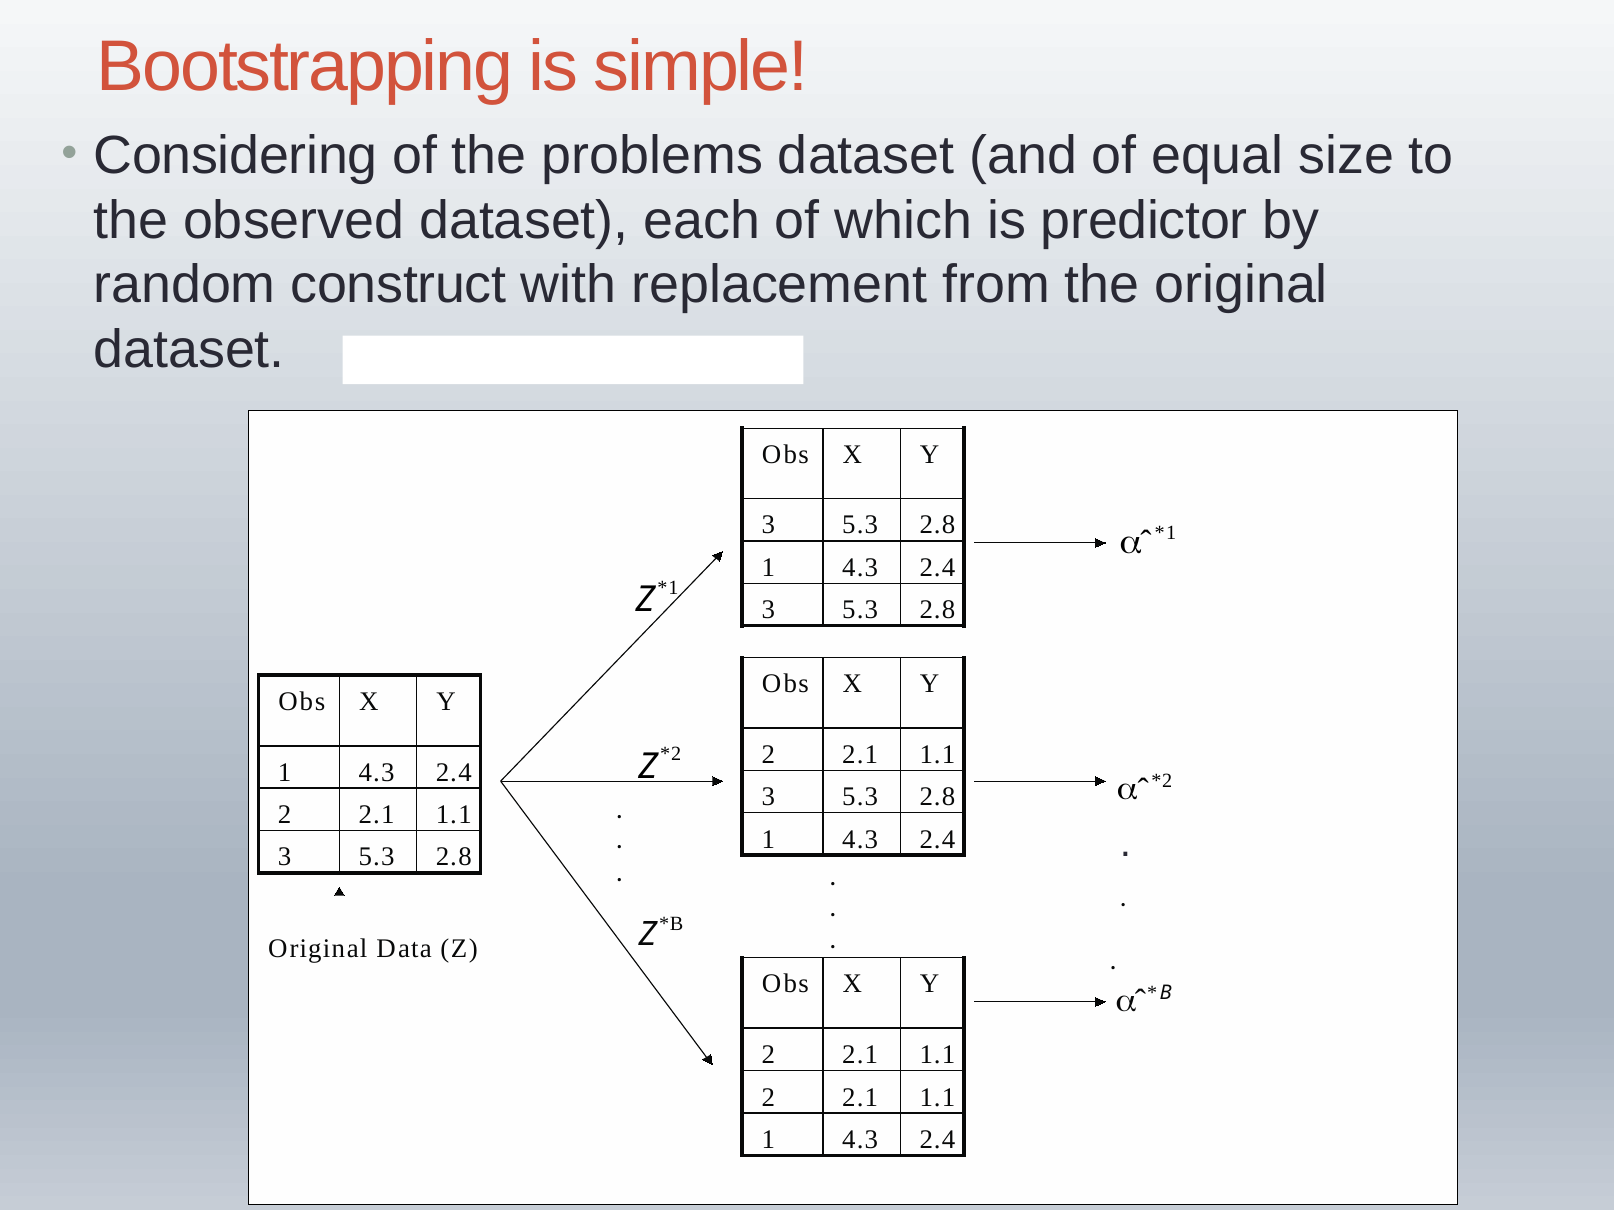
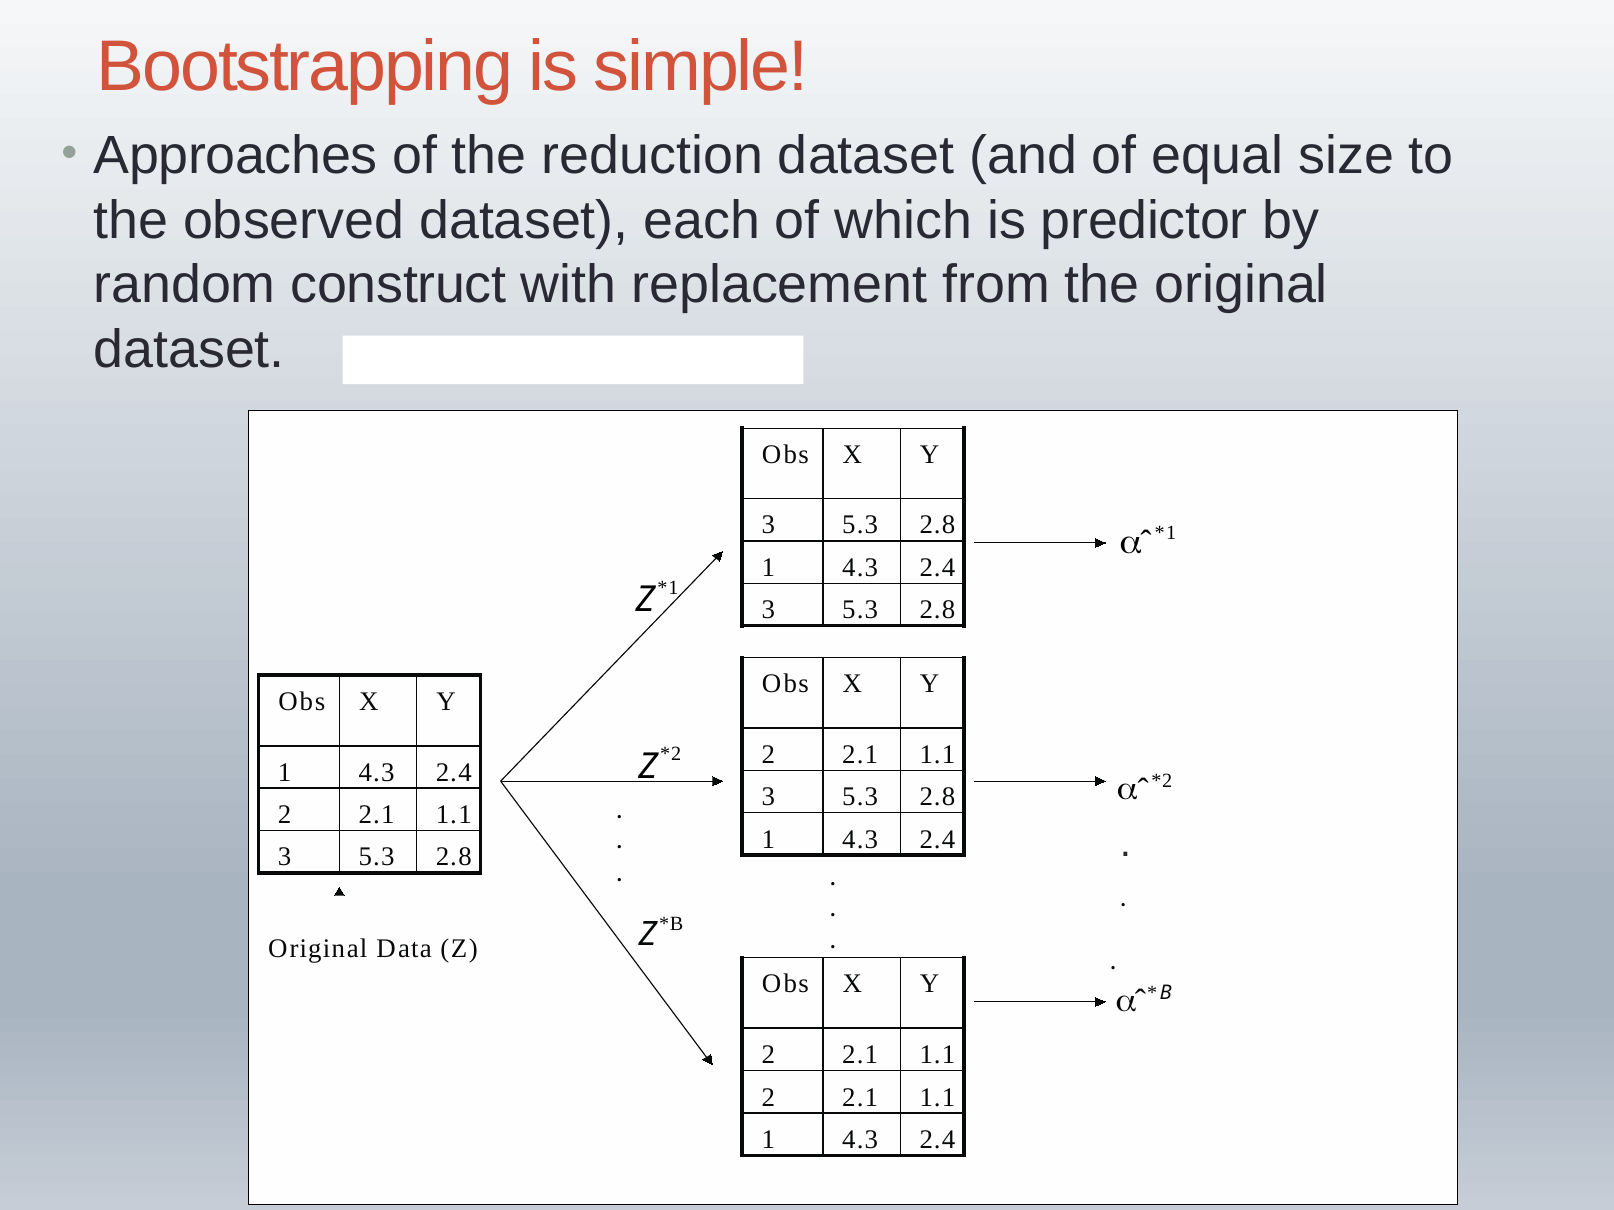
Considering: Considering -> Approaches (236, 156)
problems: problems -> reduction (652, 156)
